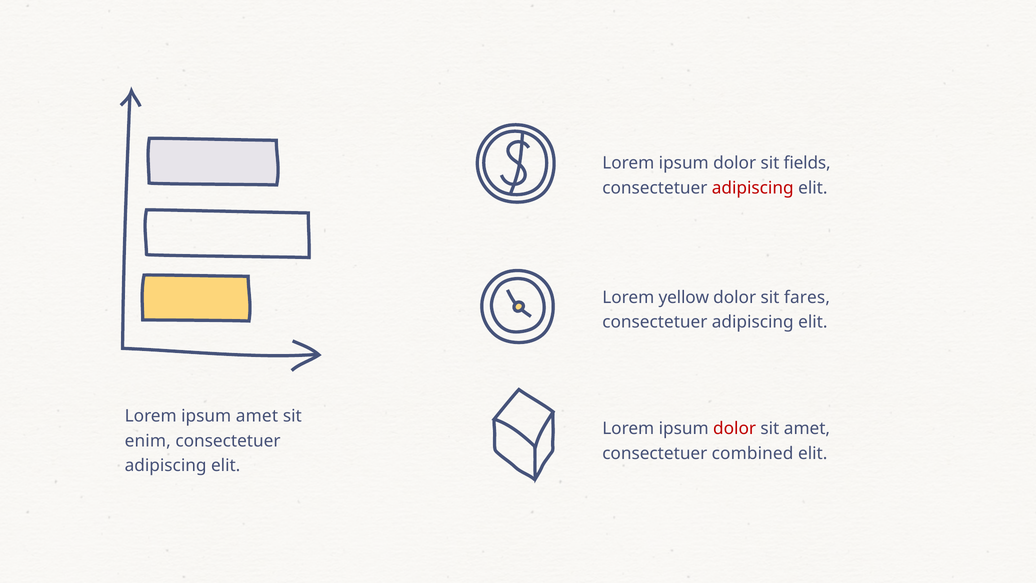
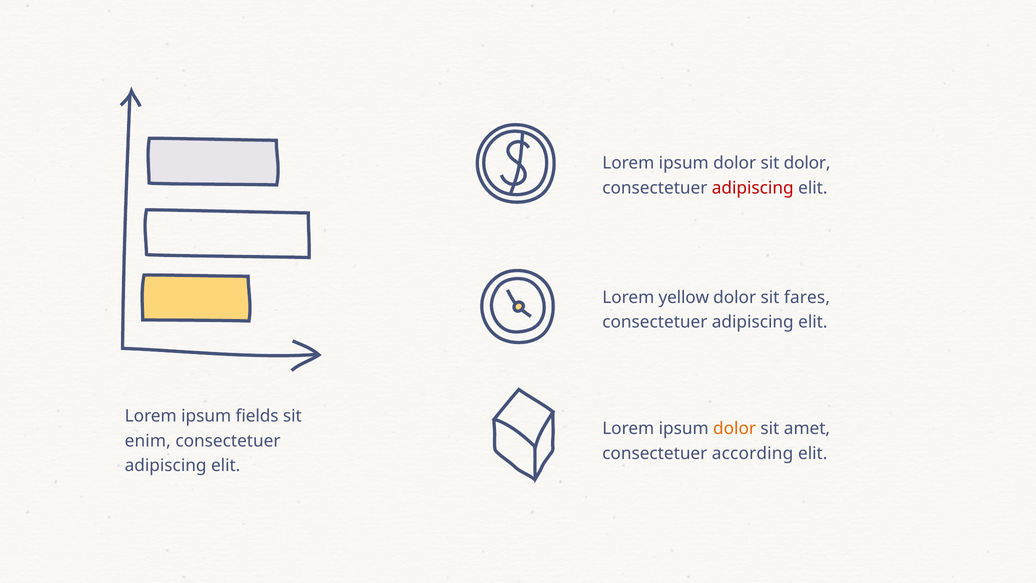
sit fields: fields -> dolor (807, 163)
ipsum amet: amet -> fields (257, 416)
dolor colour: red -> orange (735, 428)
combined: combined -> according (753, 453)
